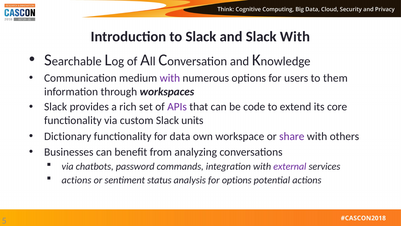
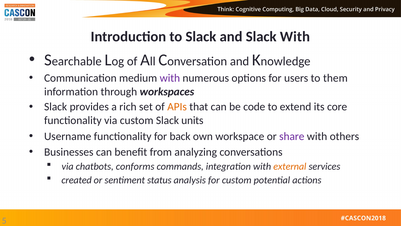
APIs colour: purple -> orange (177, 107)
Dictionary: Dictionary -> Username (68, 136)
data: data -> back (180, 136)
password: password -> conforms (135, 166)
external colour: purple -> orange (290, 166)
actions: actions -> created (77, 180)
for options: options -> custom (237, 180)
